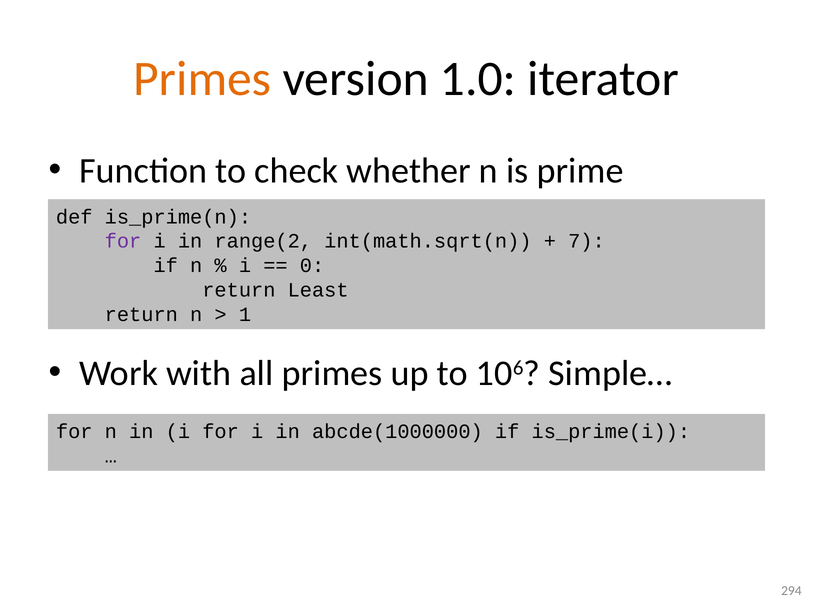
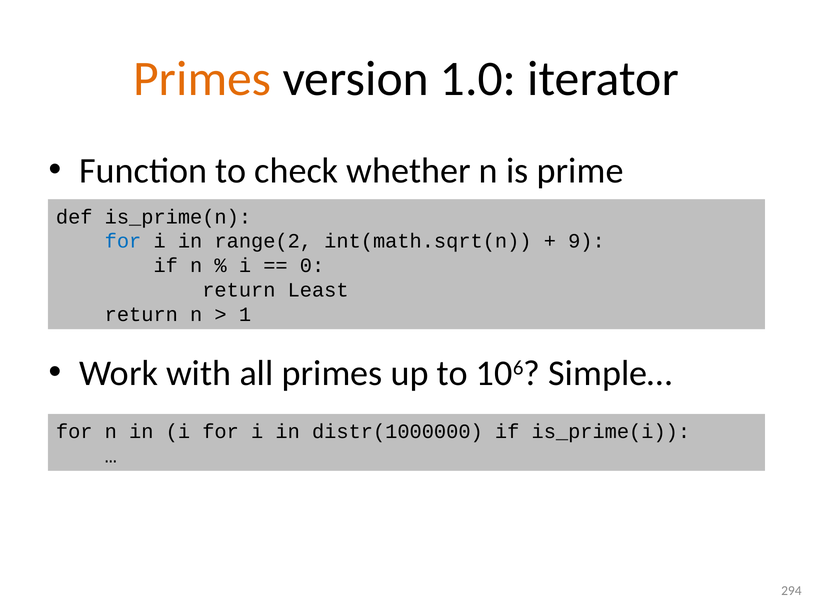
for colour: purple -> blue (123, 241)
7: 7 -> 9 (586, 241)
abcde(1000000: abcde(1000000 -> distr(1000000 (397, 431)
